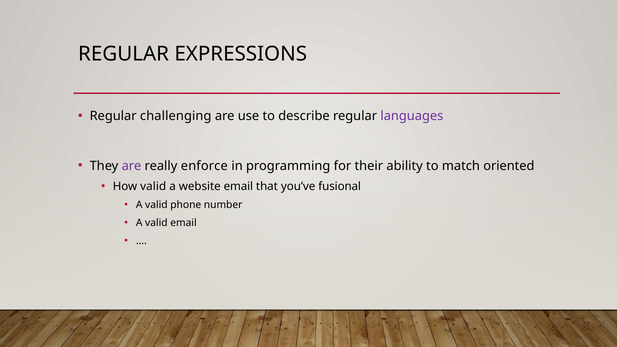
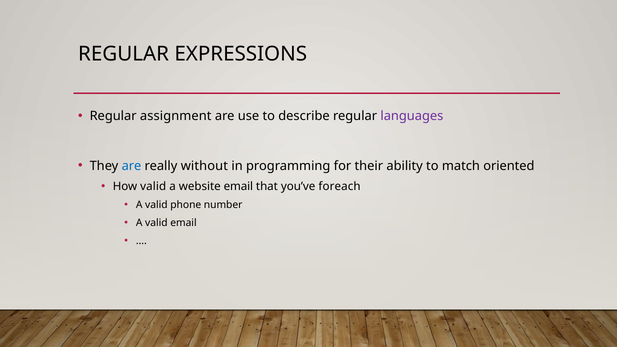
challenging: challenging -> assignment (176, 116)
are colour: purple -> blue (131, 166)
enforce: enforce -> without (204, 166)
fusional: fusional -> foreach (340, 186)
